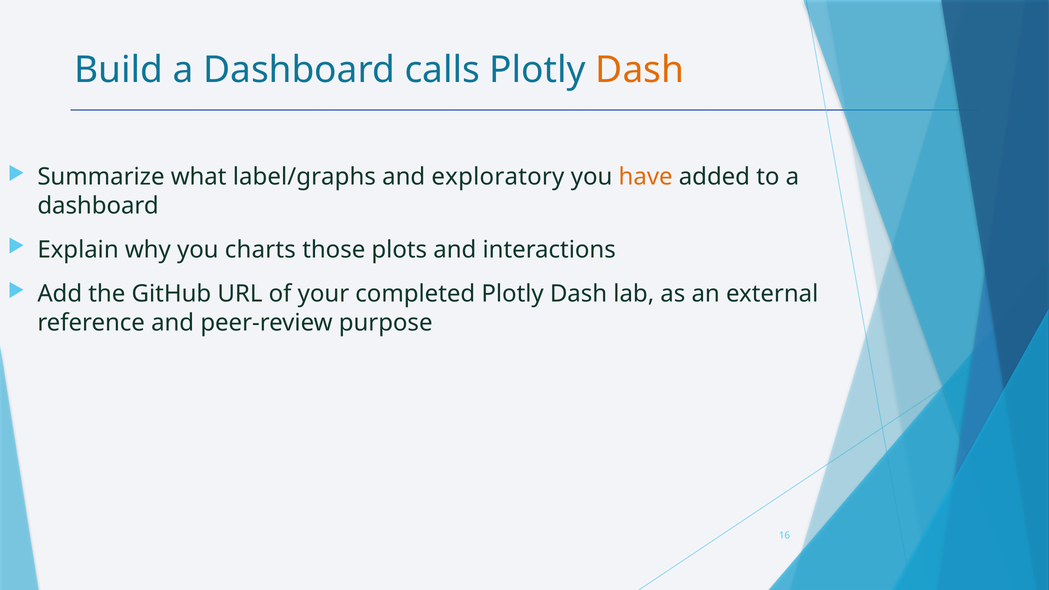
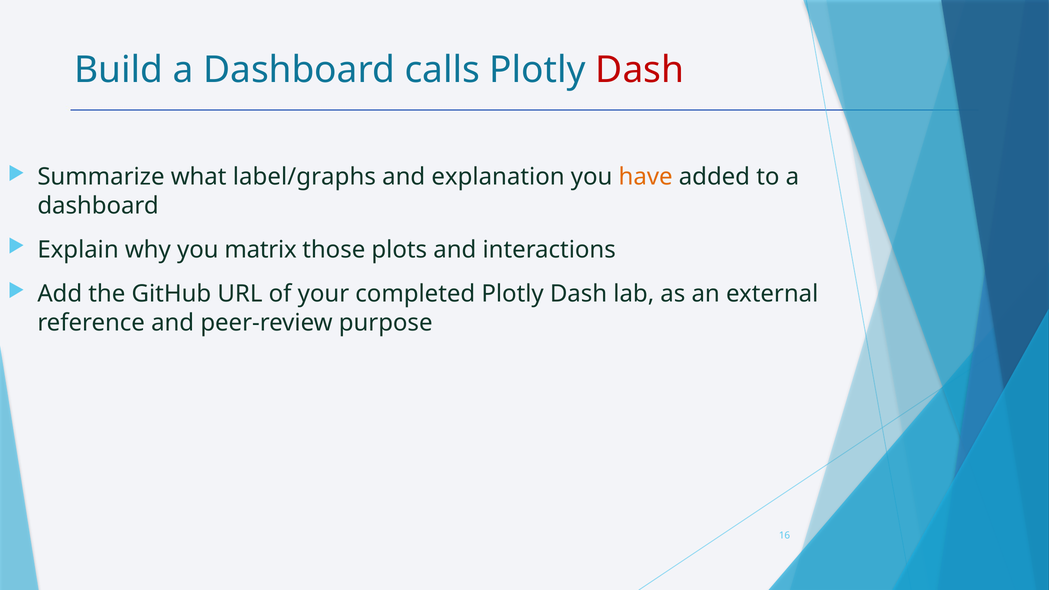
Dash colour: orange -> red (640, 70)
exploratory: exploratory -> explanation (498, 177)
charts: charts -> matrix (261, 250)
